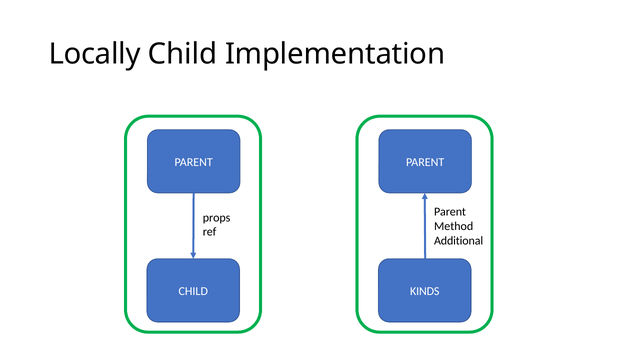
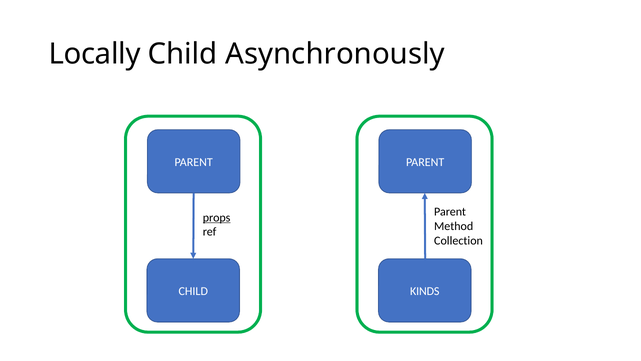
Implementation: Implementation -> Asynchronously (335, 54)
props underline: none -> present (217, 217)
Additional: Additional -> Collection (459, 241)
